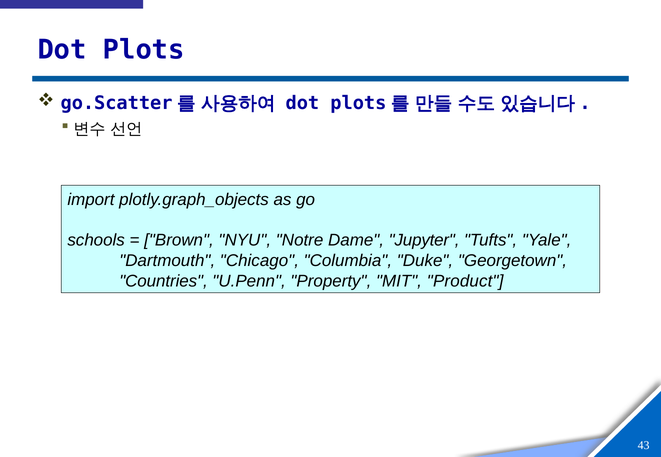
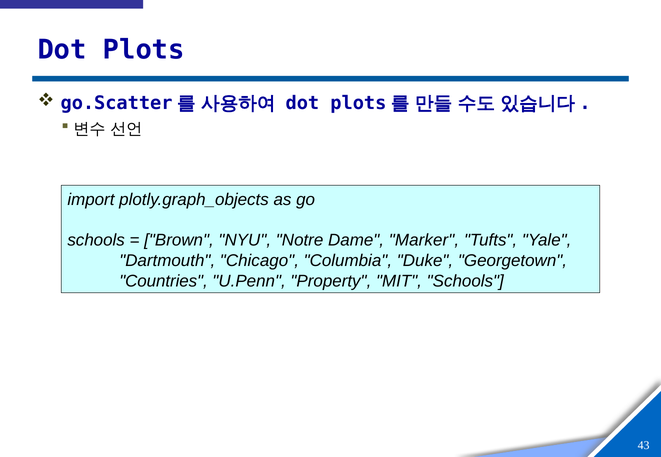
Jupyter: Jupyter -> Marker (424, 241)
MIT Product: Product -> Schools (465, 281)
